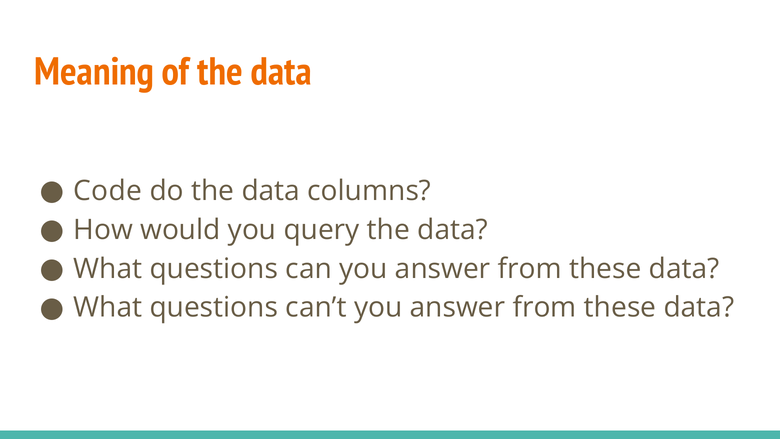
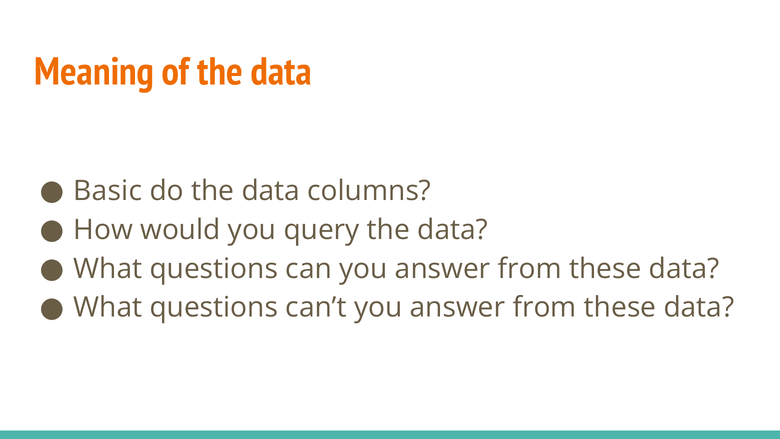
Code: Code -> Basic (108, 191)
